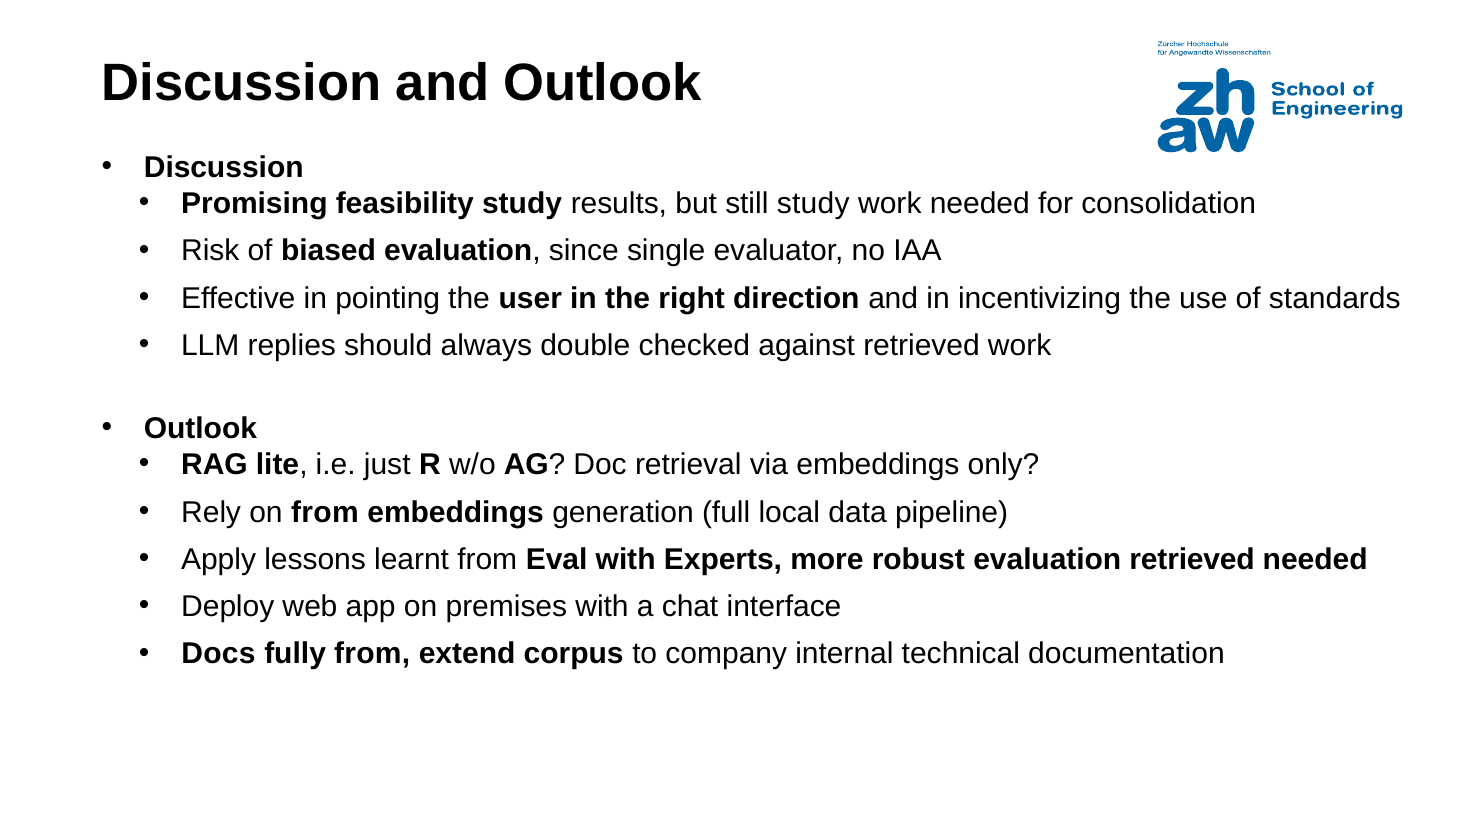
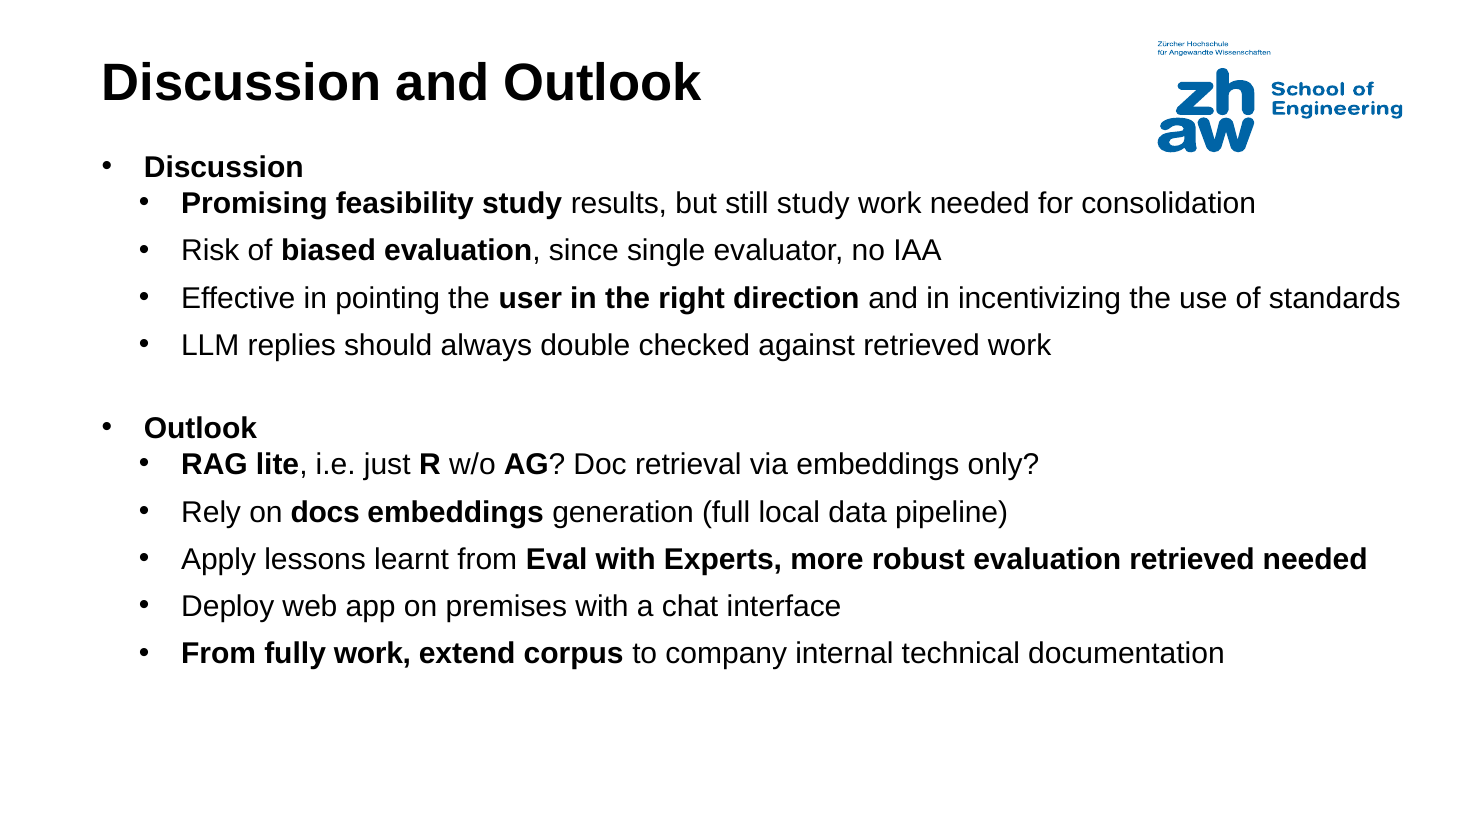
on from: from -> docs (325, 512)
Docs: Docs -> From (219, 654)
fully from: from -> work (372, 654)
